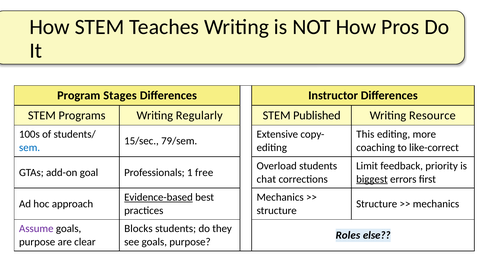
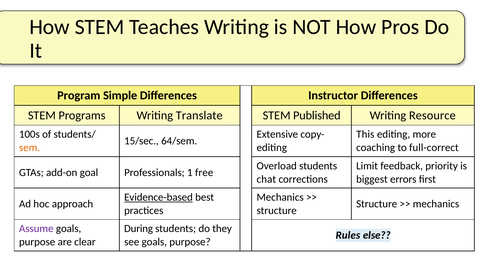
Stages: Stages -> Simple (120, 96)
Regularly: Regularly -> Translate (199, 115)
79/sem: 79/sem -> 64/sem (179, 141)
sem colour: blue -> orange (30, 148)
like-correct: like-correct -> full-correct (434, 148)
biggest underline: present -> none (372, 179)
Blocks: Blocks -> During (139, 229)
Roles: Roles -> Rules (348, 235)
